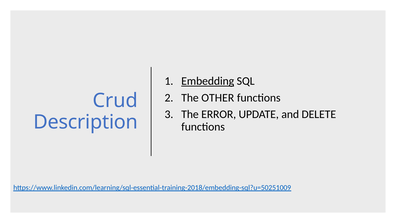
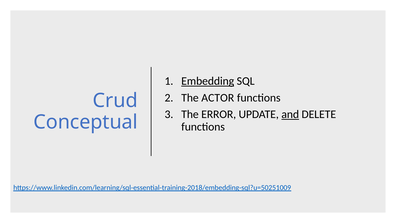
OTHER: OTHER -> ACTOR (218, 98)
and underline: none -> present (290, 114)
Description: Description -> Conceptual (86, 122)
